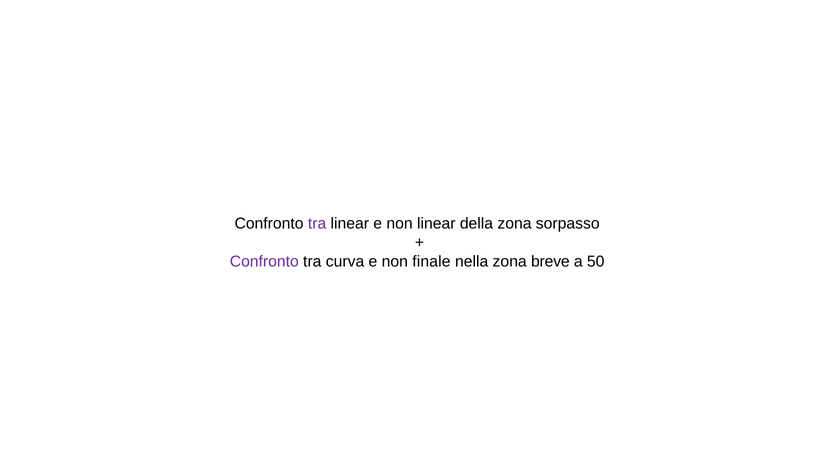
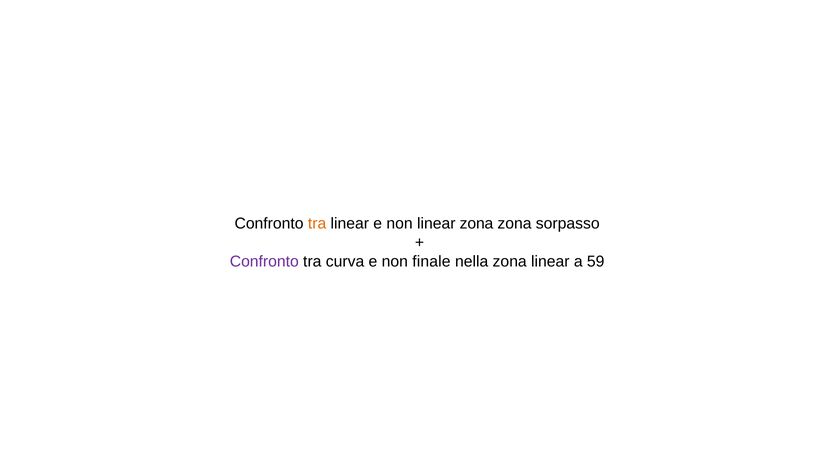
tra colour: purple -> orange (317, 224)
linear della: della -> zona (477, 224)
zona breve: breve -> linear (550, 261)
50: 50 -> 59 (596, 261)
